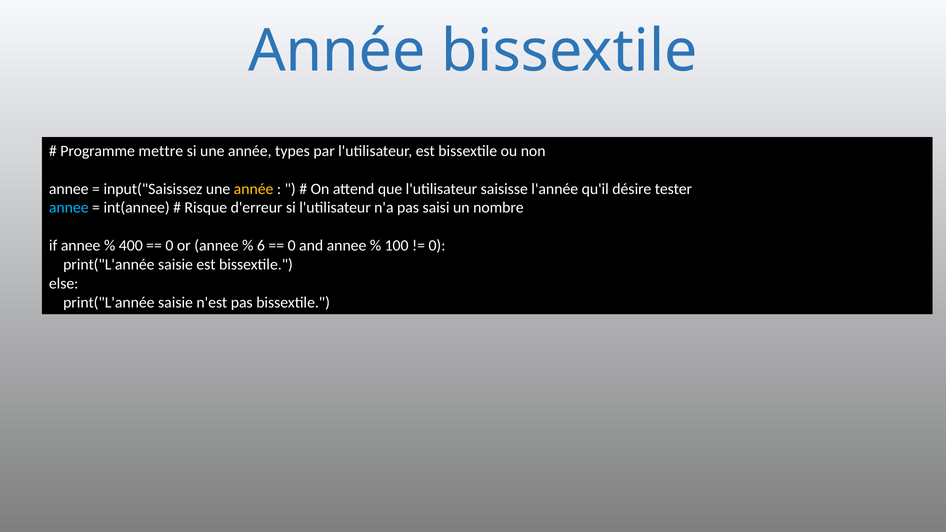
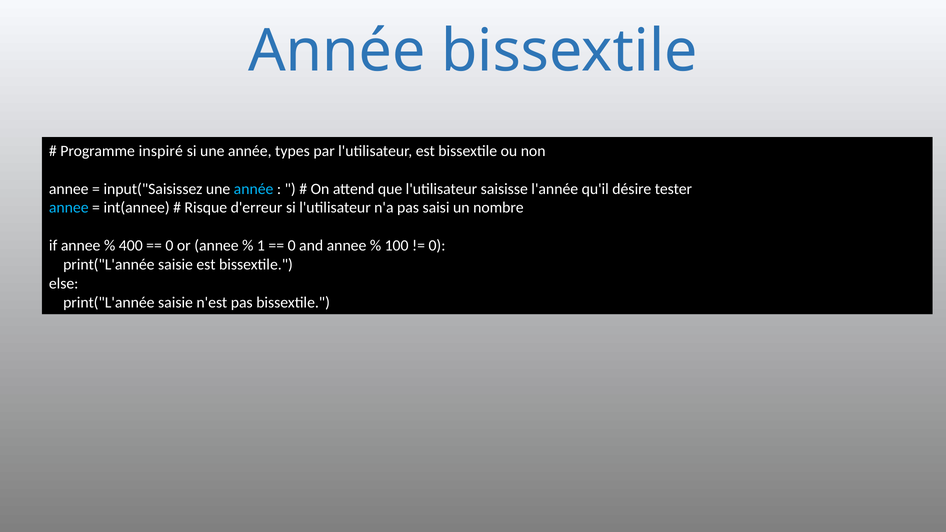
mettre: mettre -> inspiré (161, 151)
année colour: yellow -> light blue (254, 189)
6: 6 -> 1 (261, 246)
